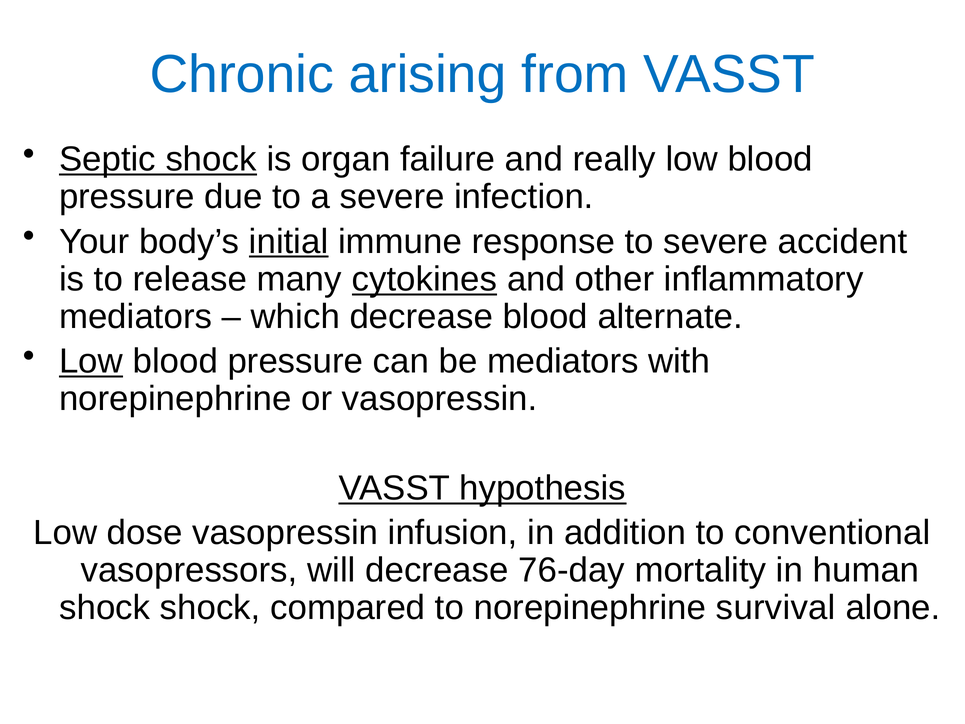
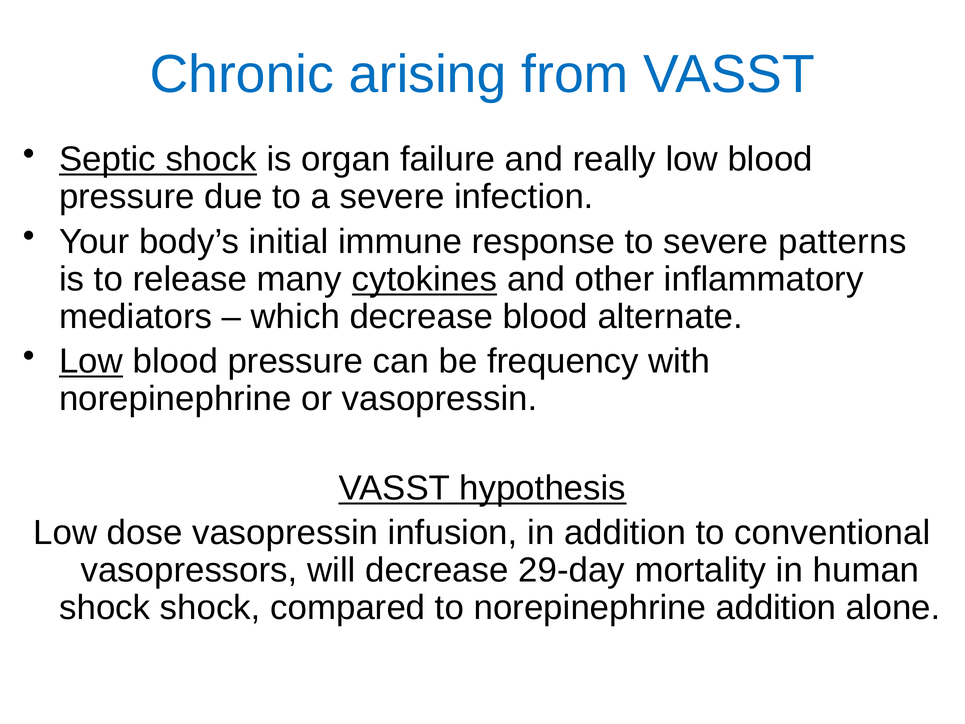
initial underline: present -> none (289, 241)
accident: accident -> patterns (842, 241)
be mediators: mediators -> frequency (563, 361)
76-day: 76-day -> 29-day (572, 570)
norepinephrine survival: survival -> addition (776, 608)
